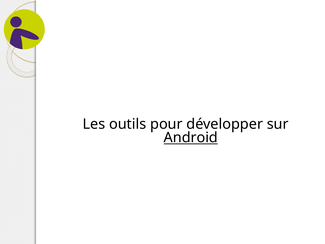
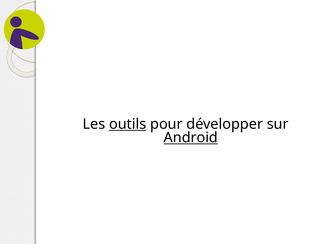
outils underline: none -> present (128, 124)
